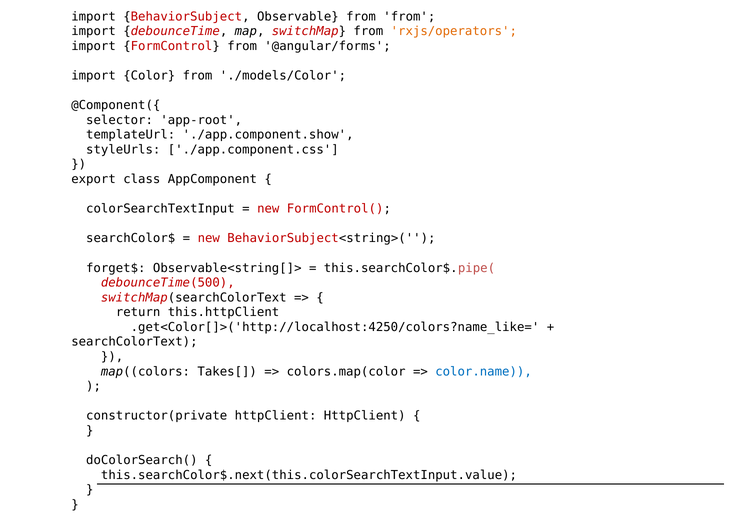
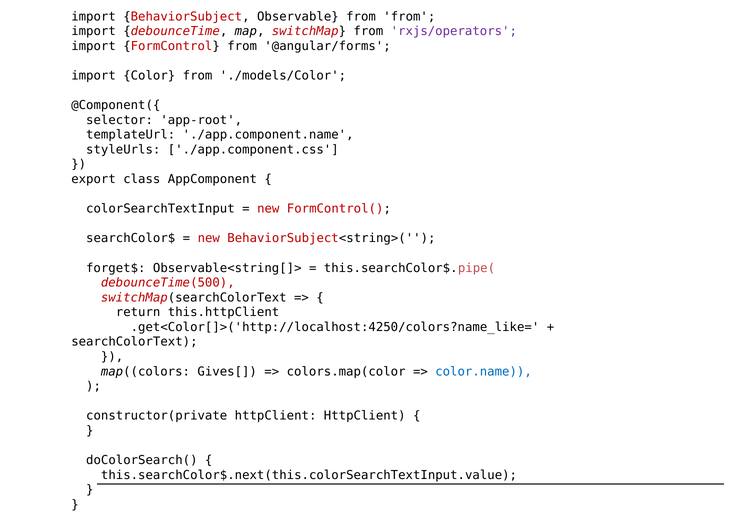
rxjs/operators colour: orange -> purple (454, 31)
./app.component.show: ./app.component.show -> ./app.component.name (268, 135)
Takes[: Takes[ -> Gives[ (227, 372)
